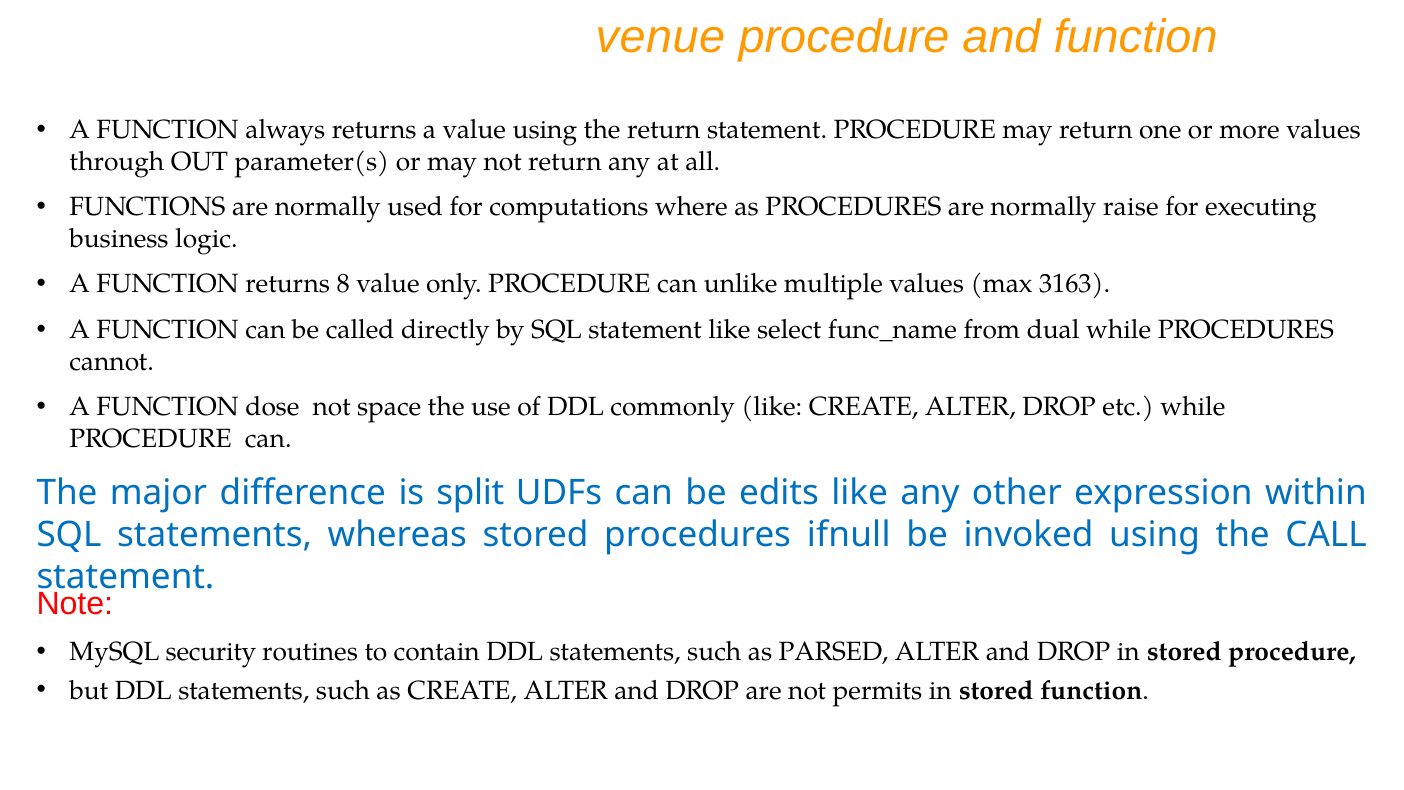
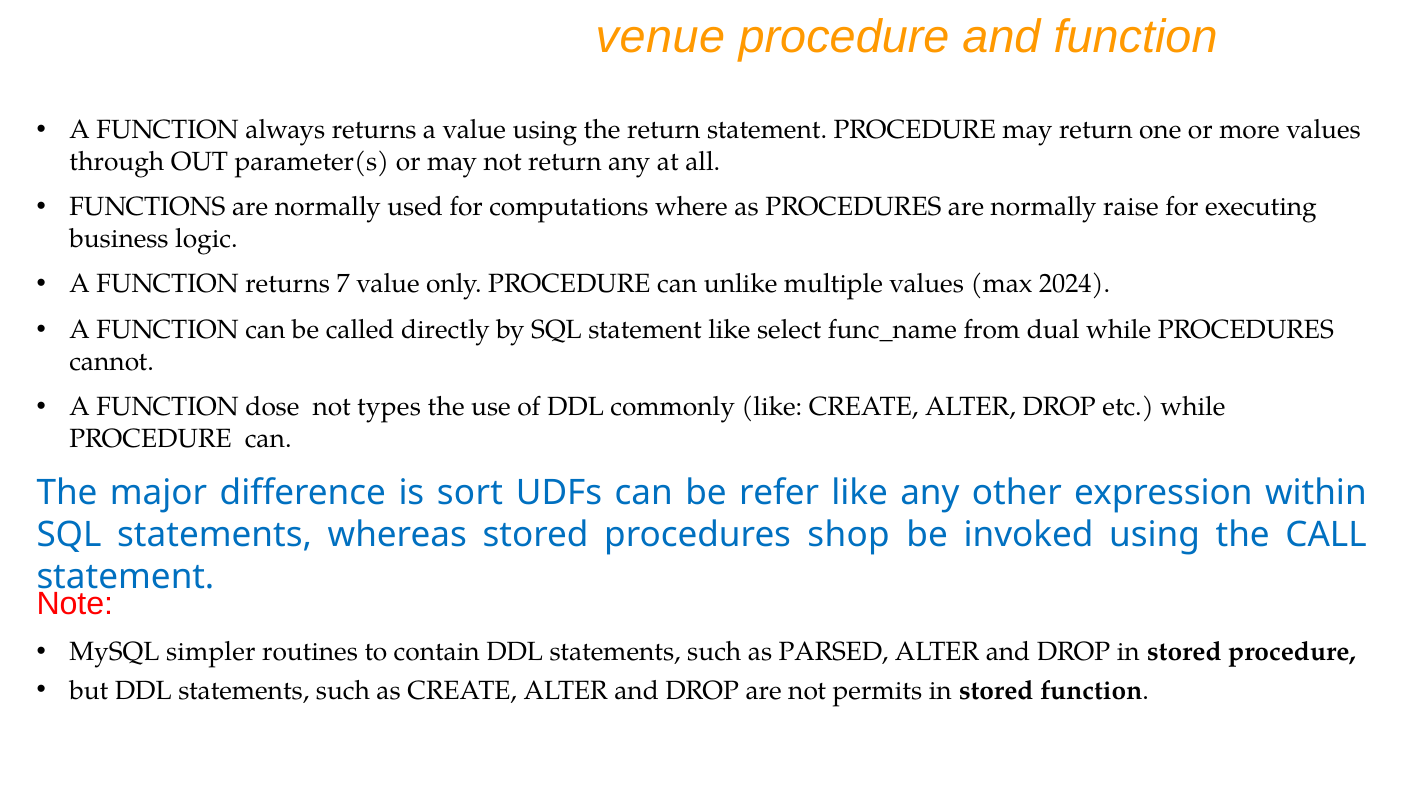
8: 8 -> 7 (343, 284)
3163: 3163 -> 2024 (1075, 284)
space: space -> types (389, 407)
split: split -> sort (470, 493)
edits: edits -> refer (779, 493)
ifnull: ifnull -> shop (849, 535)
security: security -> simpler (211, 652)
